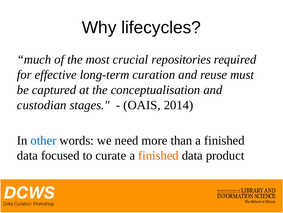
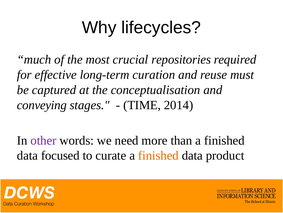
custodian: custodian -> conveying (42, 105)
OAIS: OAIS -> TIME (142, 105)
other colour: blue -> purple (43, 140)
